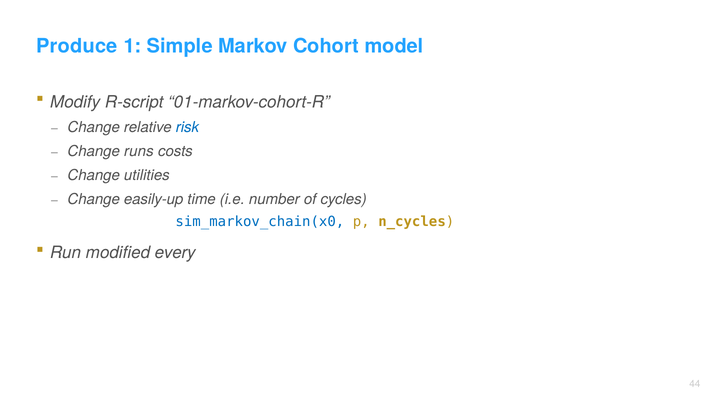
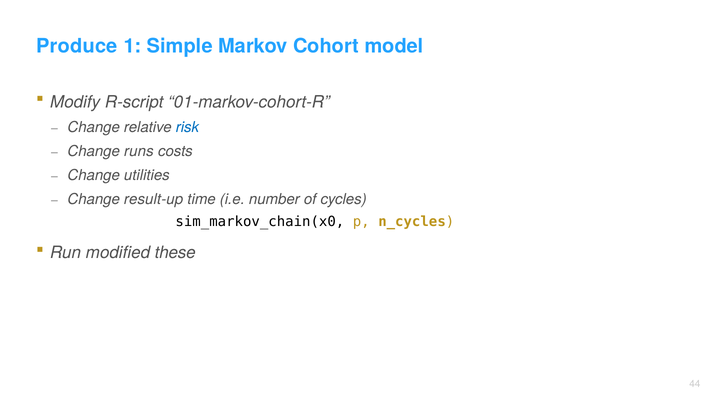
easily-up: easily-up -> result-up (154, 199)
sim_markov_chain(x0 colour: blue -> black (260, 221)
every: every -> these (175, 253)
